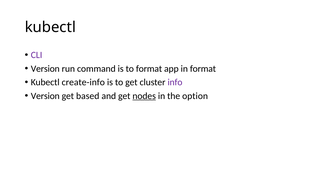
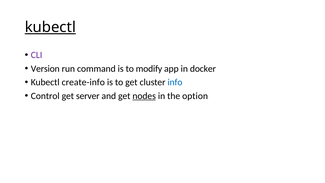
kubectl underline: none -> present (50, 27)
to format: format -> modify (149, 69)
in format: format -> docker (203, 69)
info colour: purple -> blue (175, 82)
Version: Version -> Control (45, 96)
based: based -> server (88, 96)
